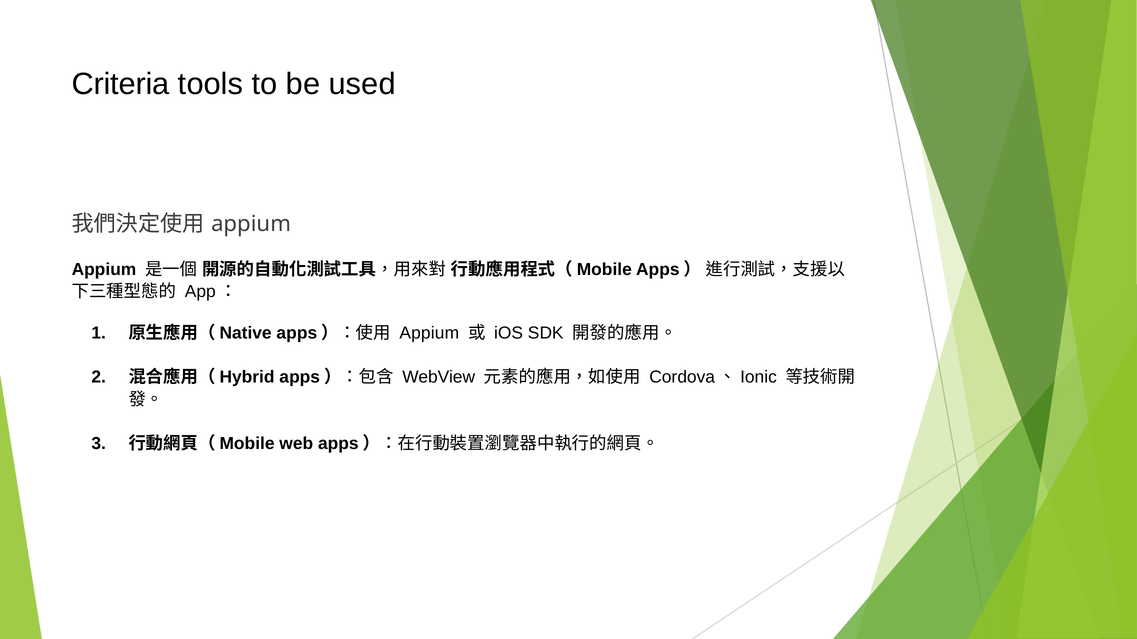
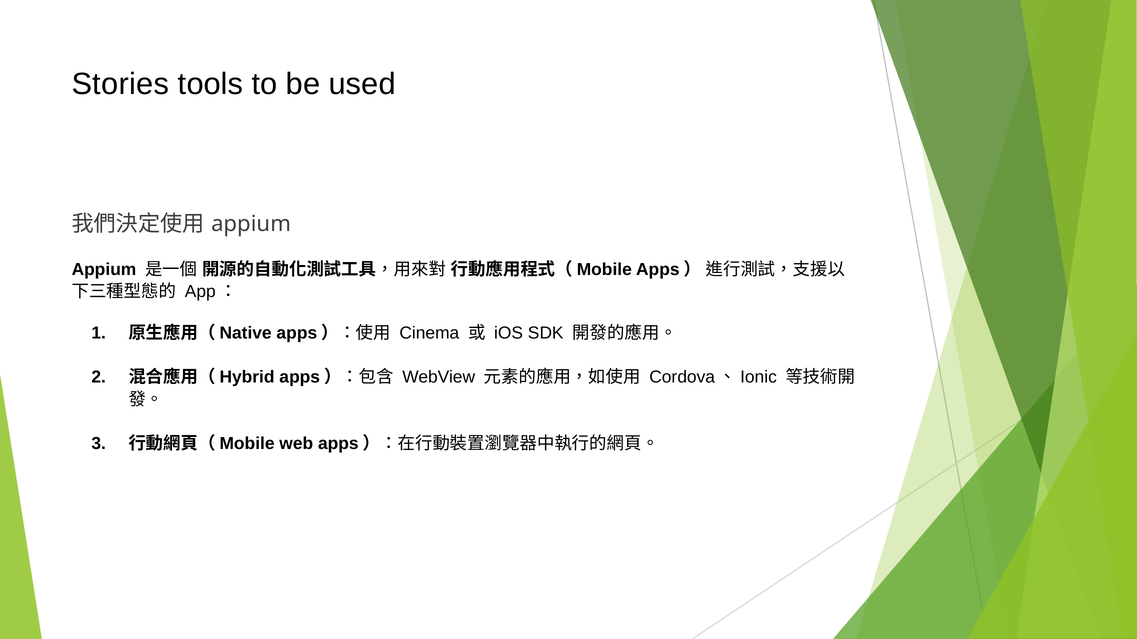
Criteria: Criteria -> Stories (120, 84)
Appium: Appium -> Cinema (429, 333)
